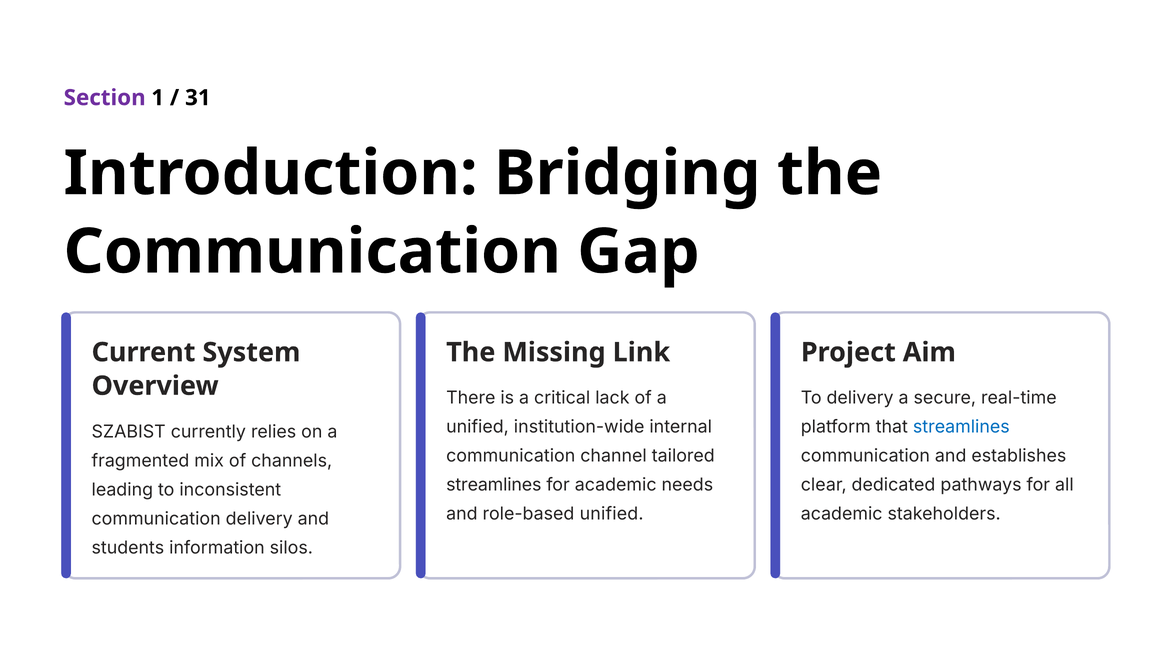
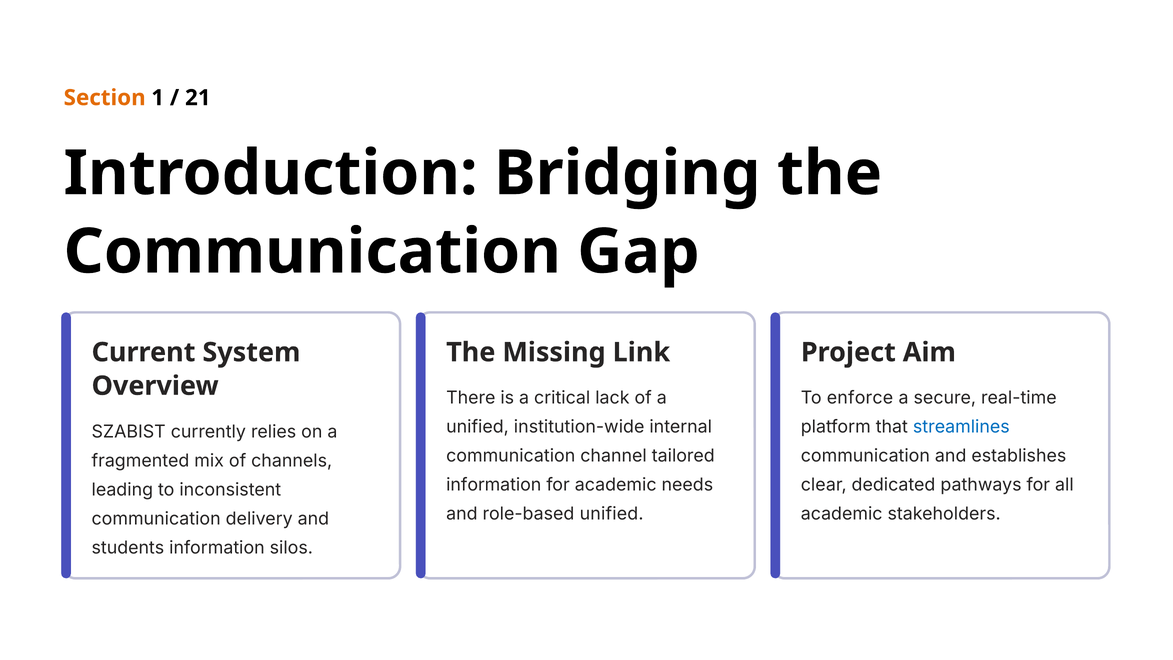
Section colour: purple -> orange (105, 98)
31: 31 -> 21 (198, 98)
To delivery: delivery -> enforce (860, 398)
streamlines: streamlines -> information (494, 485)
